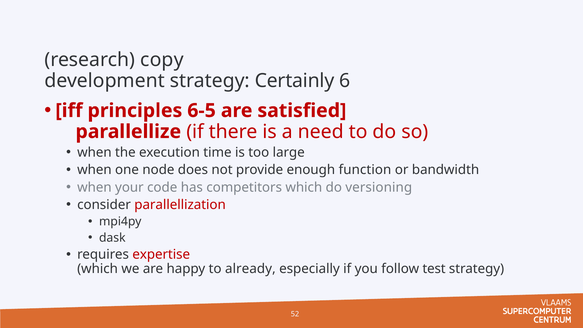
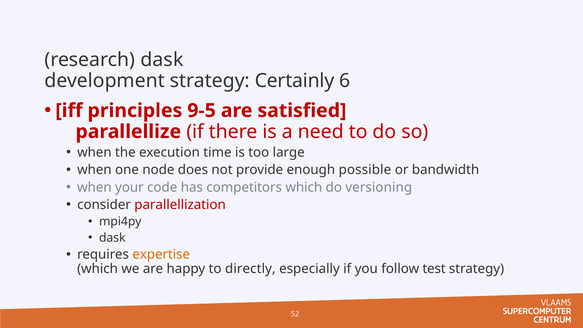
research copy: copy -> dask (162, 60)
6-5: 6-5 -> 9-5 (202, 111)
function: function -> possible (365, 170)
expertise colour: red -> orange (161, 254)
already: already -> directly (250, 269)
